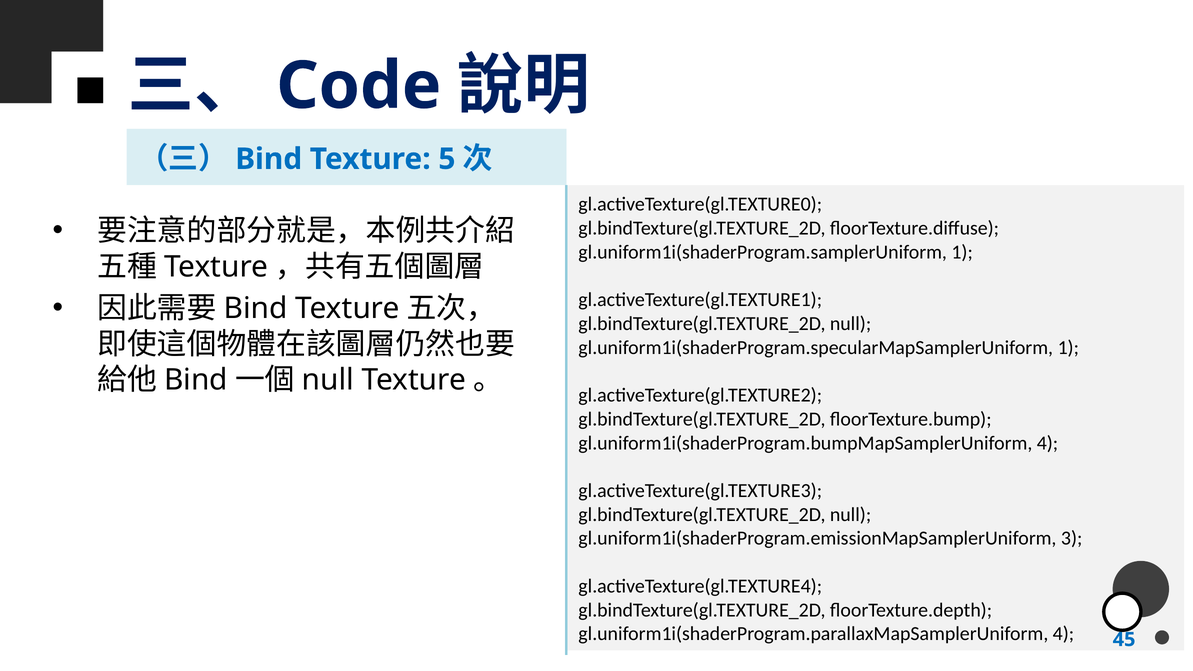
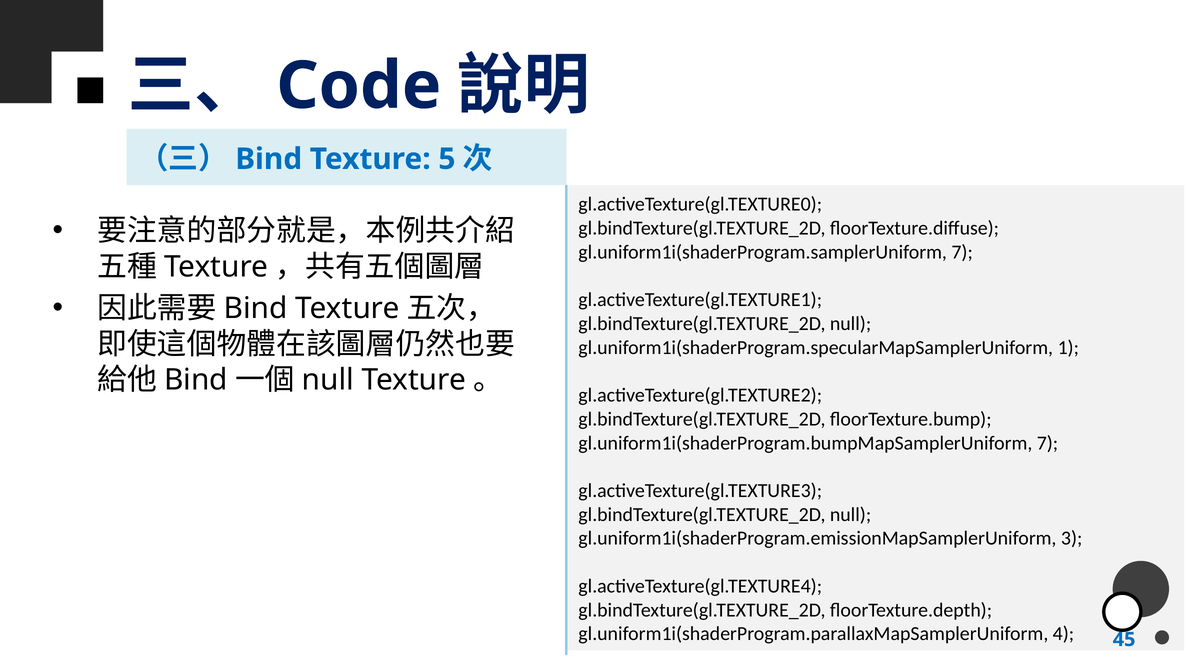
gl.uniform1i(shaderProgram.samplerUniform 1: 1 -> 7 (962, 252)
gl.uniform1i(shaderProgram.bumpMapSamplerUniform 4: 4 -> 7 (1047, 443)
